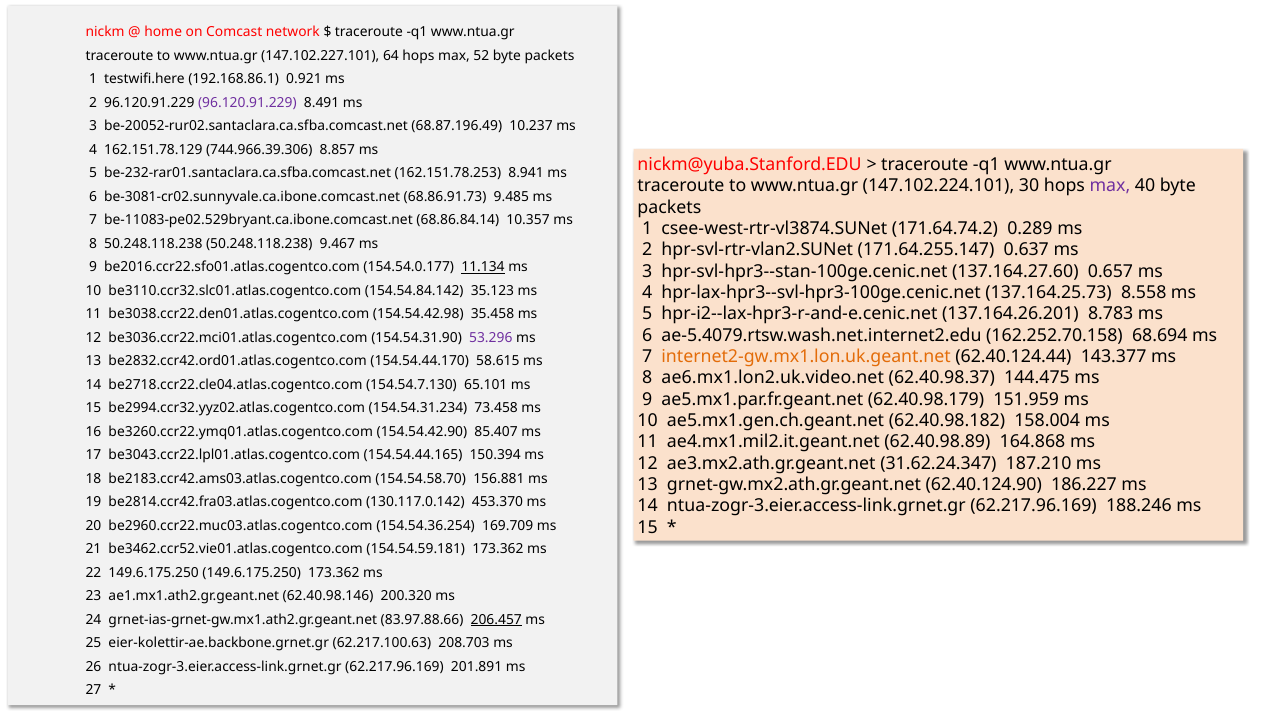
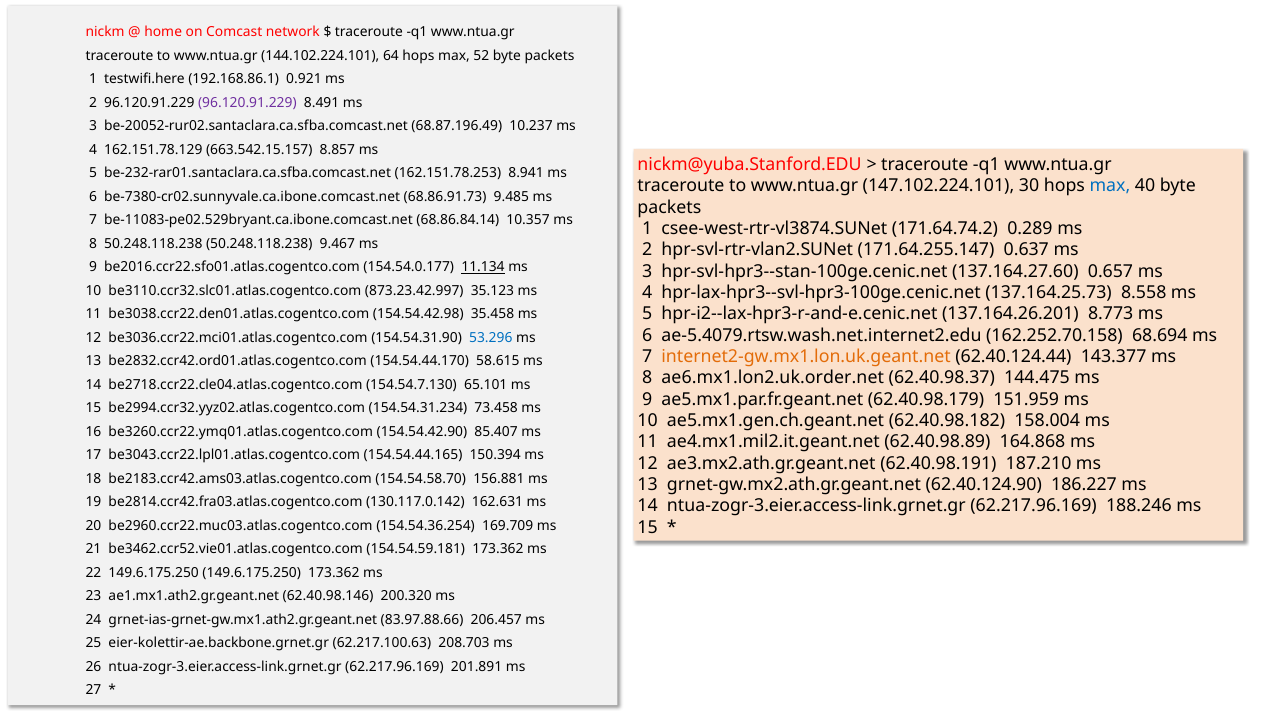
147.102.227.101: 147.102.227.101 -> 144.102.224.101 (320, 56)
744.966.39.306: 744.966.39.306 -> 663.542.15.157 (259, 150)
max colour: purple -> blue (1110, 186)
be-3081-cr02.sunnyvale.ca.ibone.comcast.net: be-3081-cr02.sunnyvale.ca.ibone.comcast.net -> be-7380-cr02.sunnyvale.ca.ibone.comcast.net (252, 197)
154.54.84.142: 154.54.84.142 -> 873.23.42.997 (414, 291)
8.783: 8.783 -> 8.773 (1111, 314)
53.296 colour: purple -> blue (491, 338)
ae6.mx1.lon2.uk.video.net: ae6.mx1.lon2.uk.video.net -> ae6.mx1.lon2.uk.order.net (773, 378)
31.62.24.347: 31.62.24.347 -> 62.40.98.191 (938, 463)
453.370: 453.370 -> 162.631 (498, 502)
206.457 underline: present -> none (496, 620)
